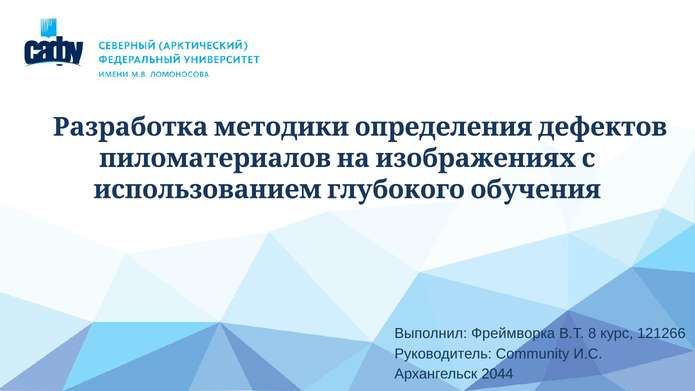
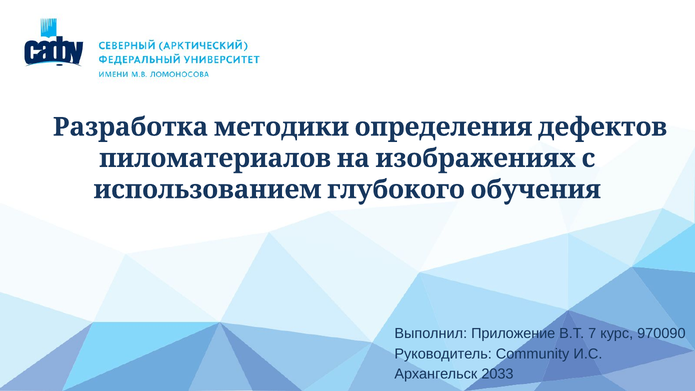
Фреймворка: Фреймворка -> Приложение (513, 333)
8: 8 -> 7 (592, 333)
121266: 121266 -> 970090 (661, 333)
2044: 2044 -> 2033 (497, 374)
